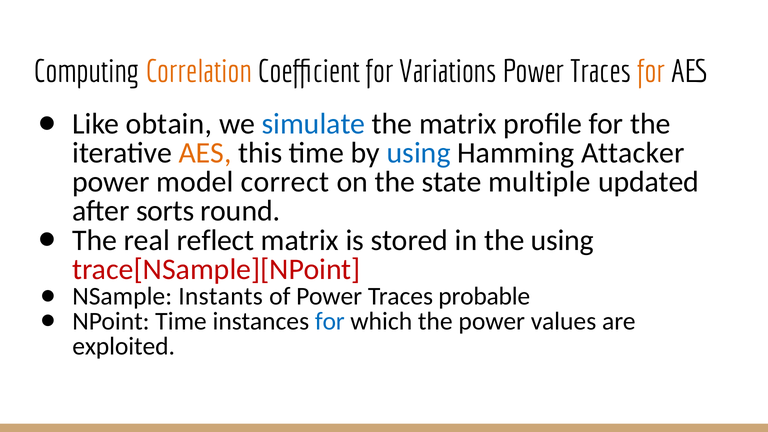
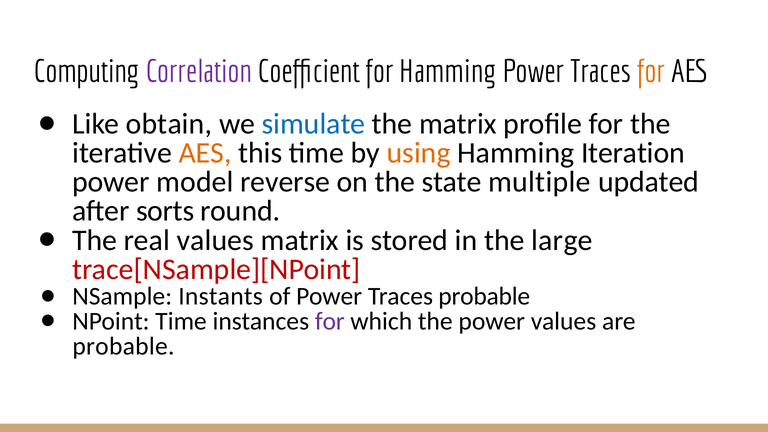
Correlation colour: orange -> purple (199, 72)
for Variations: Variations -> Hamming (448, 72)
using colour: blue -> orange (419, 153)
Attacker: Attacker -> Iteration (633, 153)
correct: correct -> reverse (285, 182)
real reflect: reflect -> values (215, 240)
the using: using -> large (562, 240)
for colour: blue -> purple (330, 321)
exploited: exploited -> probable (123, 346)
